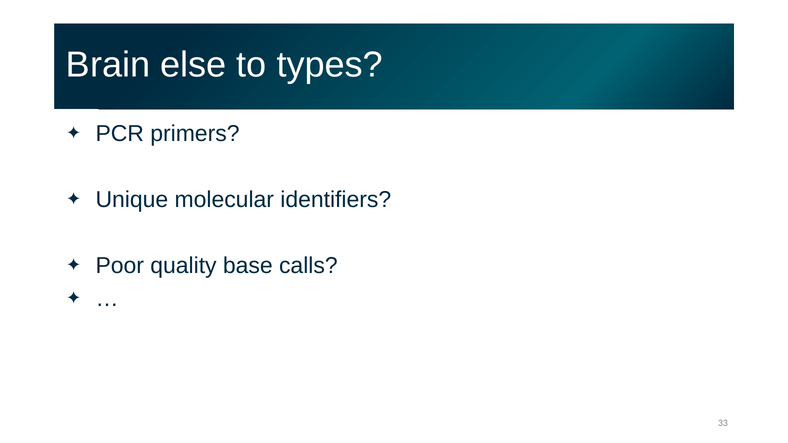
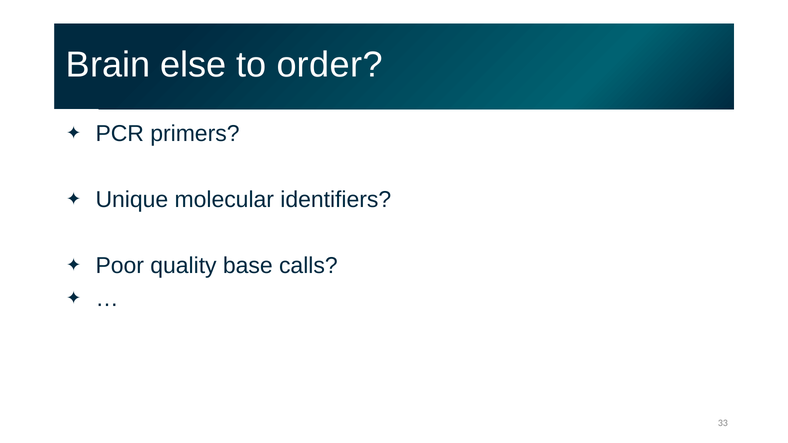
types: types -> order (330, 65)
